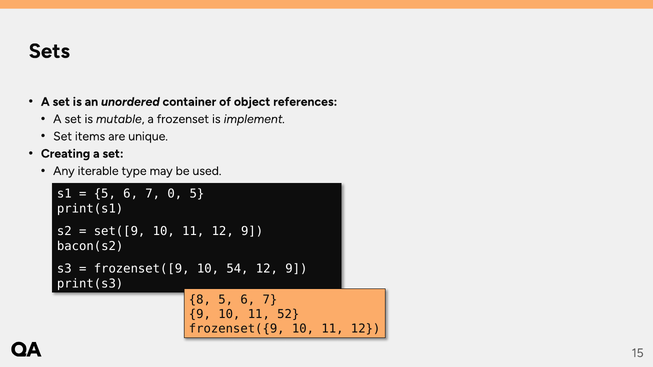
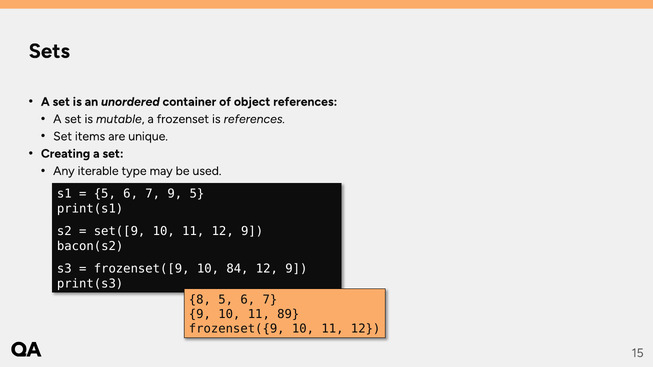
is implement: implement -> references (254, 119)
0: 0 -> 9 (175, 194)
54: 54 -> 84 (237, 269)
52: 52 -> 89 (288, 314)
